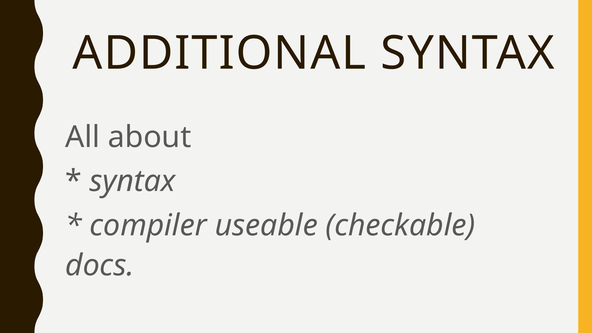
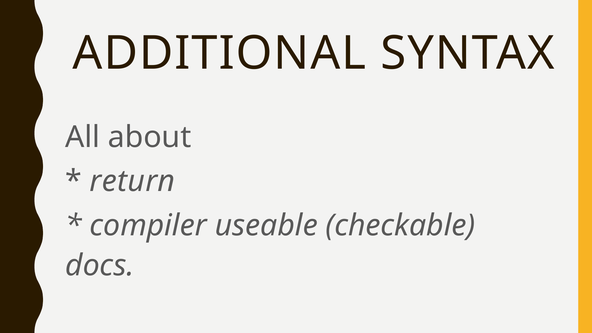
syntax: syntax -> return (132, 181)
